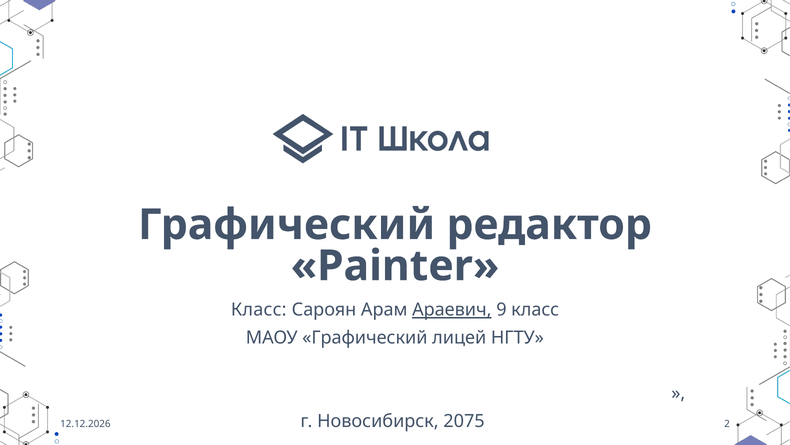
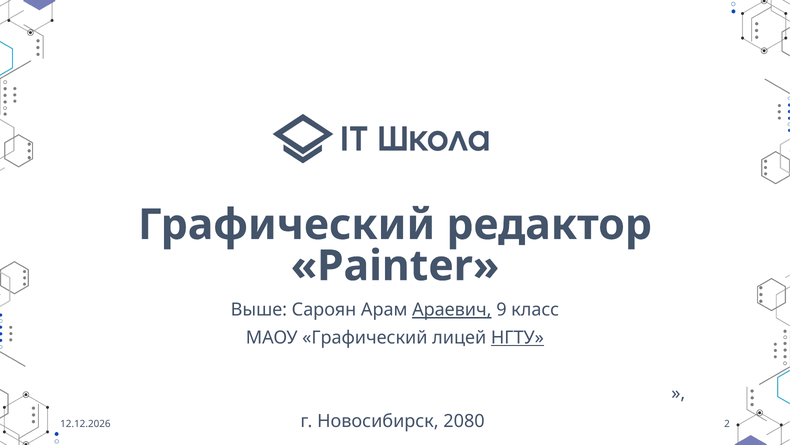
Класс: Класс -> Выше (259, 310)
НГТУ underline: none -> present (517, 337)
2075: 2075 -> 2080 (464, 421)
